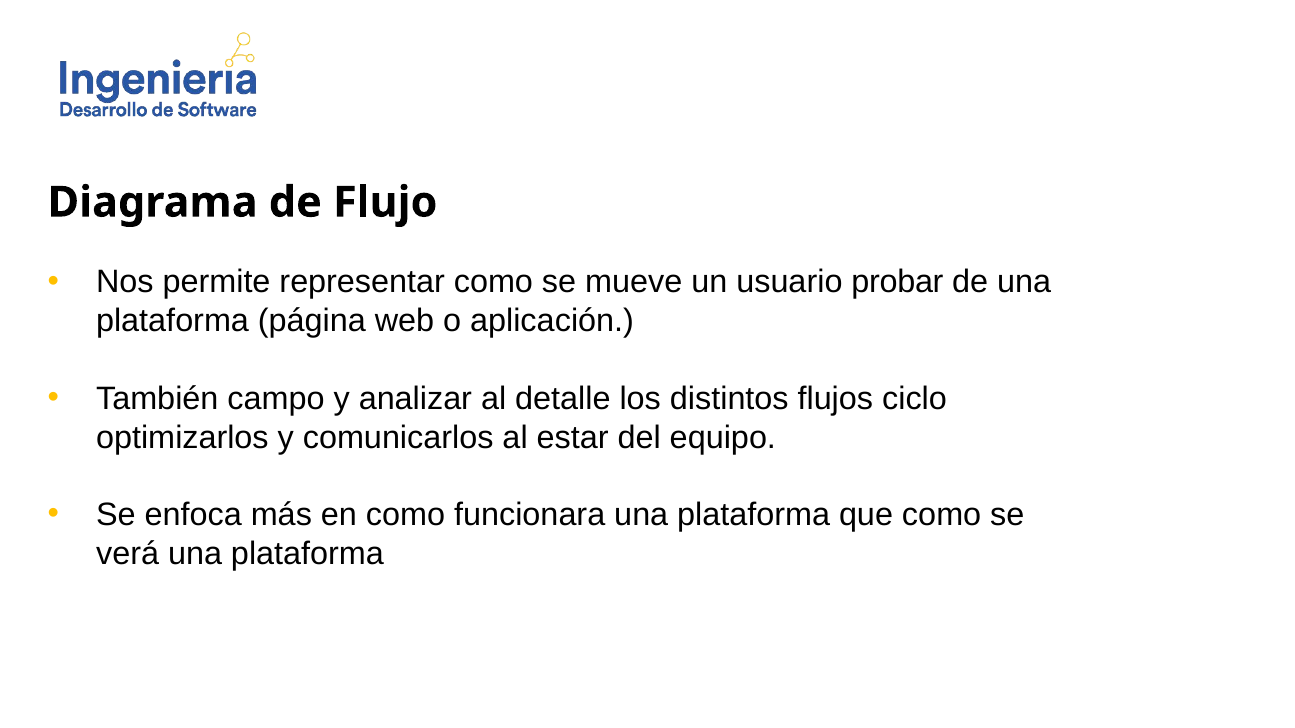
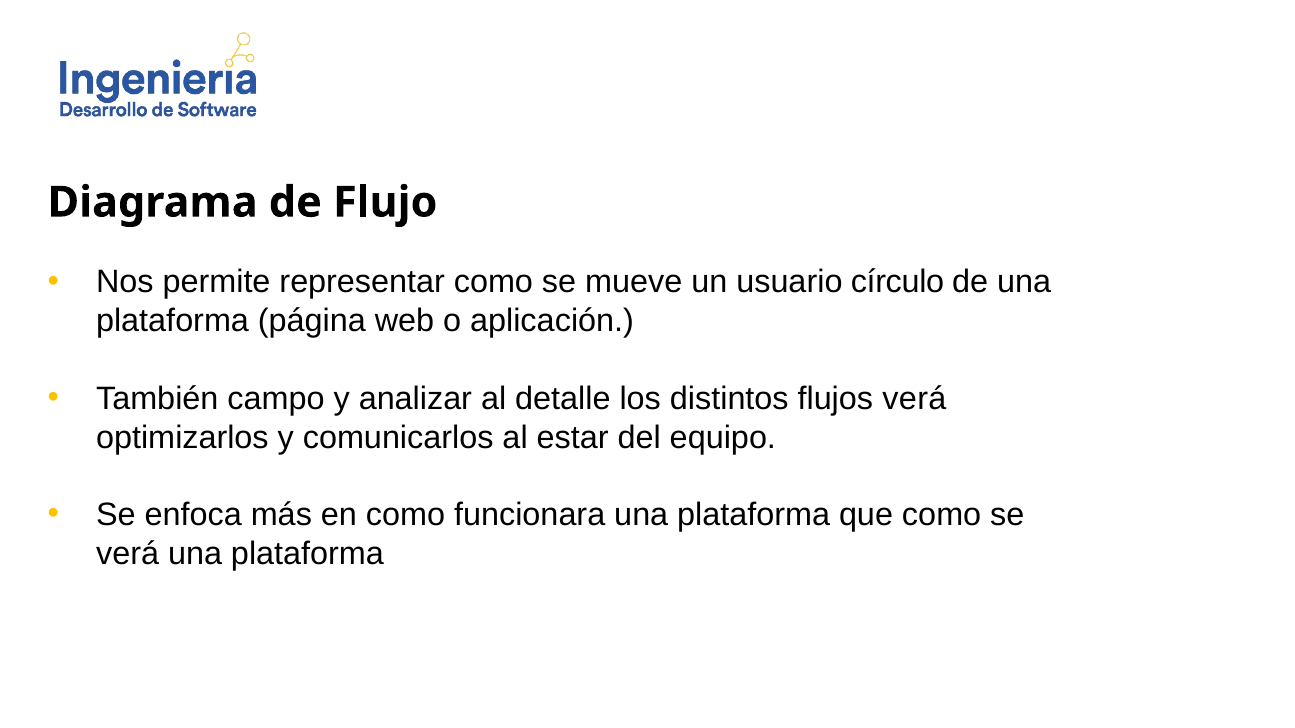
probar: probar -> círculo (897, 282)
flujos ciclo: ciclo -> verá (914, 399)
